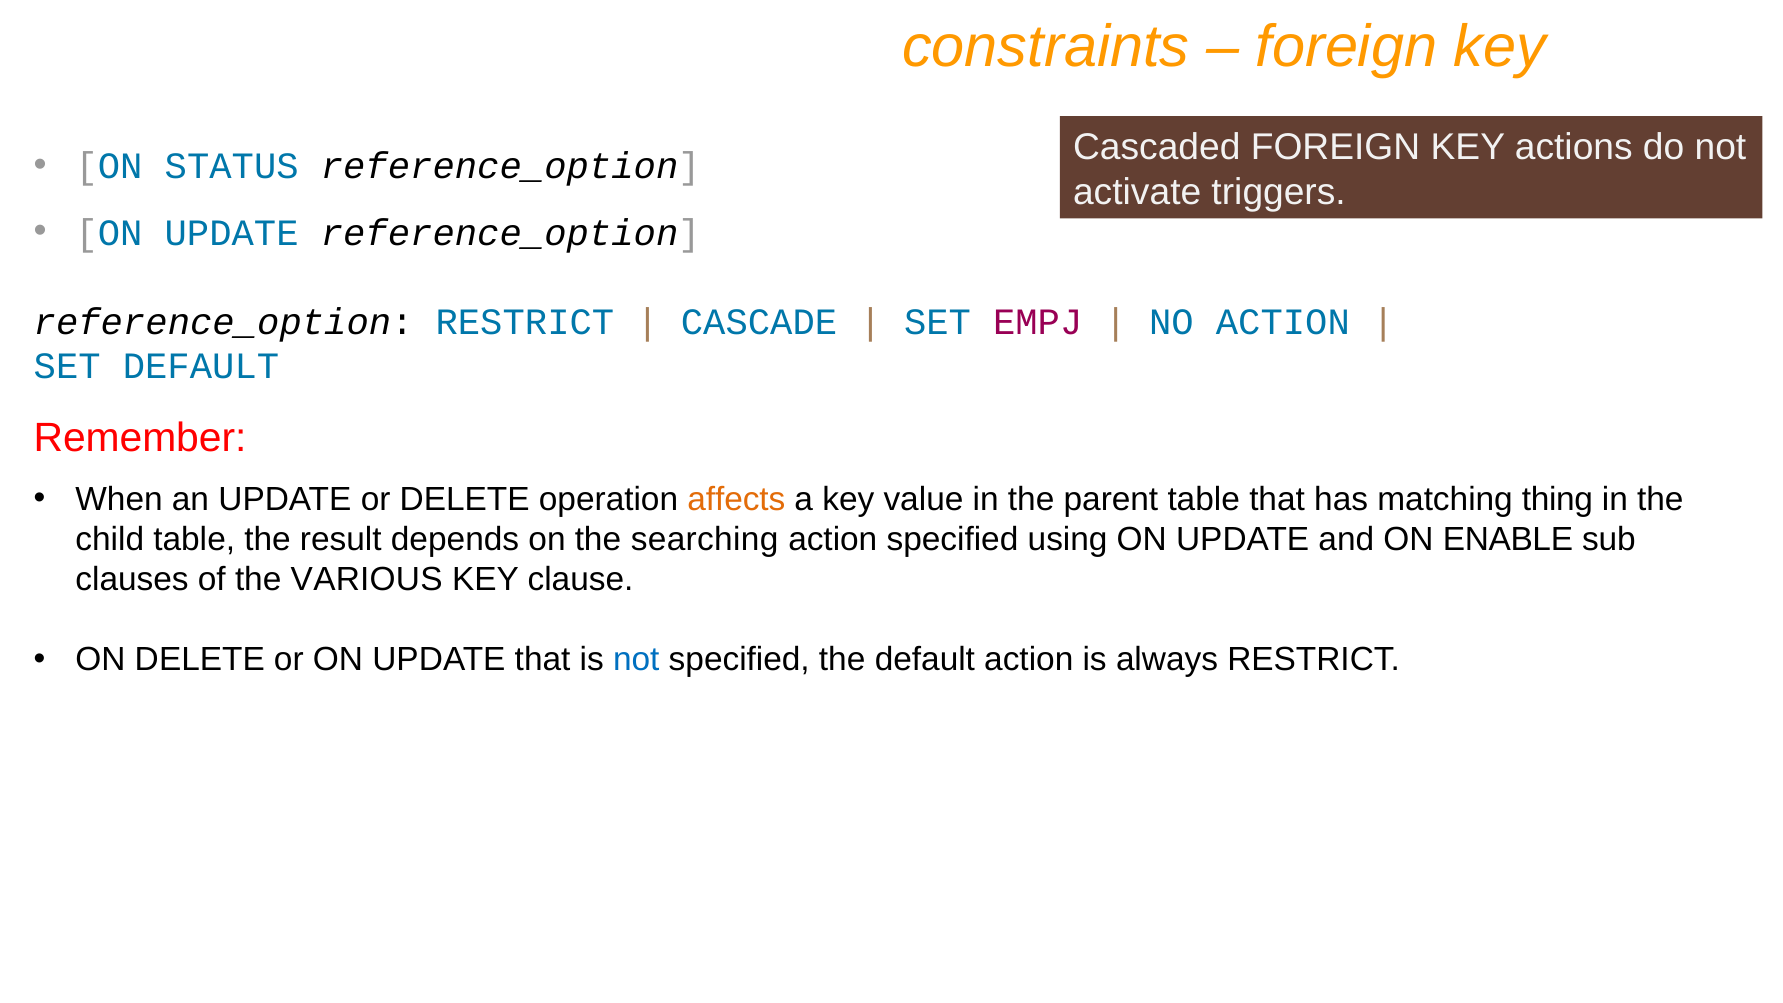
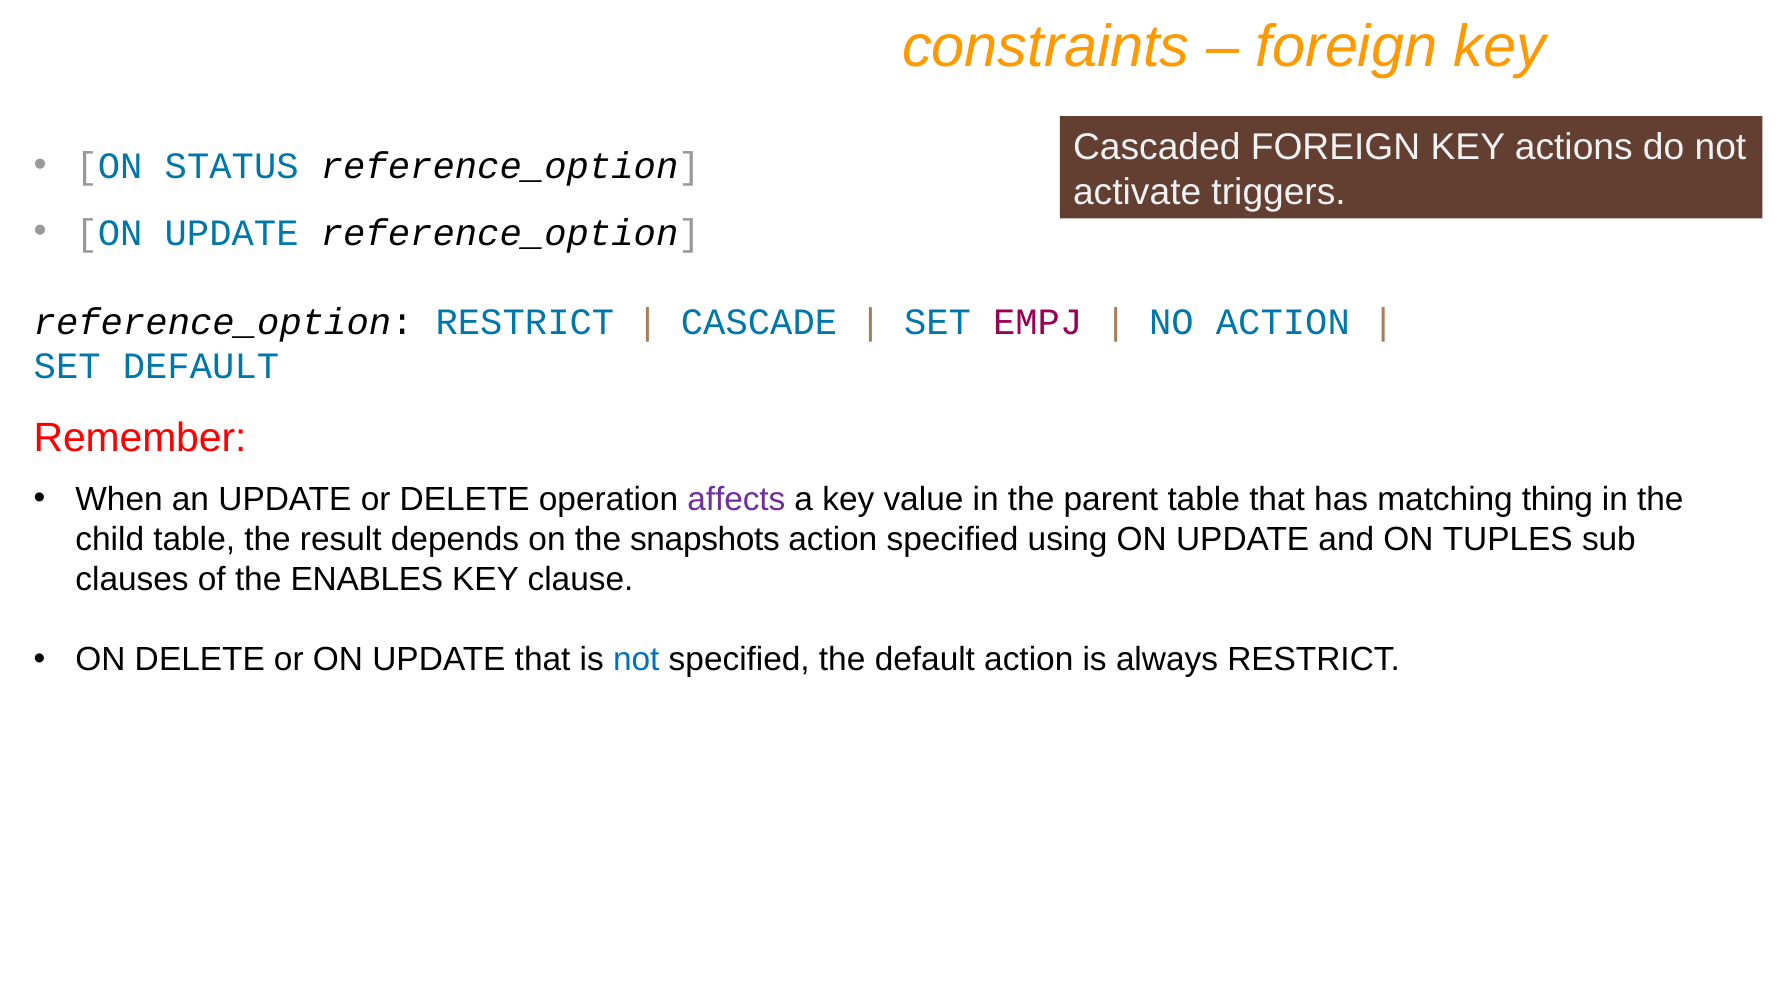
affects colour: orange -> purple (736, 499)
searching: searching -> snapshots (705, 540)
ENABLE: ENABLE -> TUPLES (1508, 540)
VARIOUS: VARIOUS -> ENABLES (367, 580)
